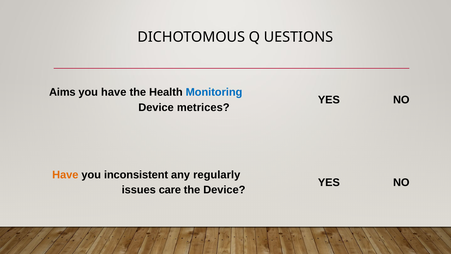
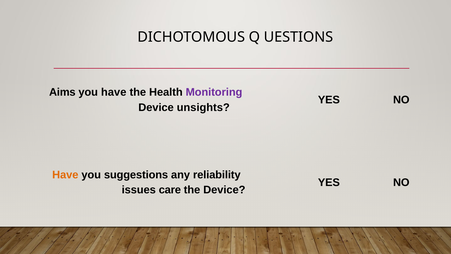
Monitoring colour: blue -> purple (214, 92)
metrices: metrices -> unsights (203, 107)
inconsistent: inconsistent -> suggestions (136, 175)
regularly: regularly -> reliability (217, 175)
